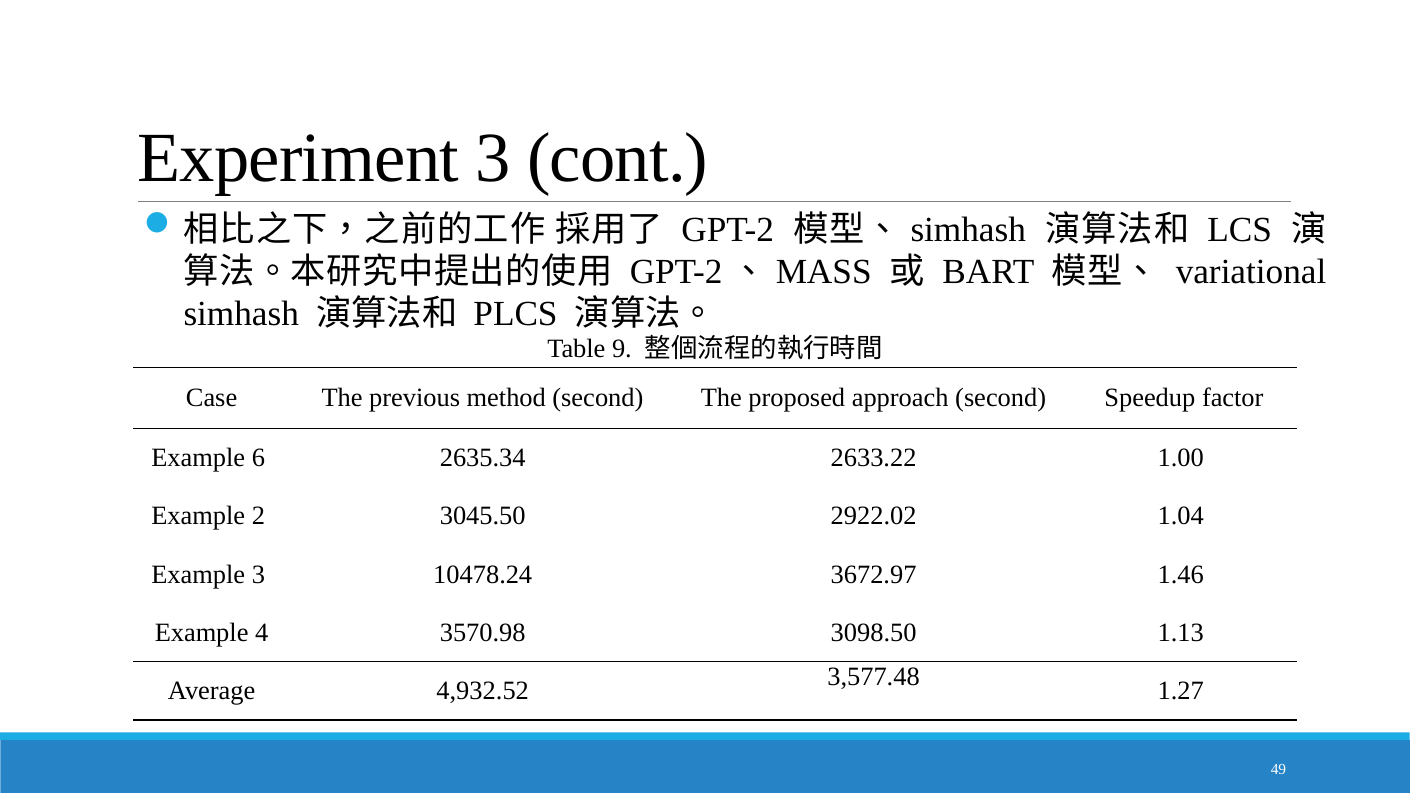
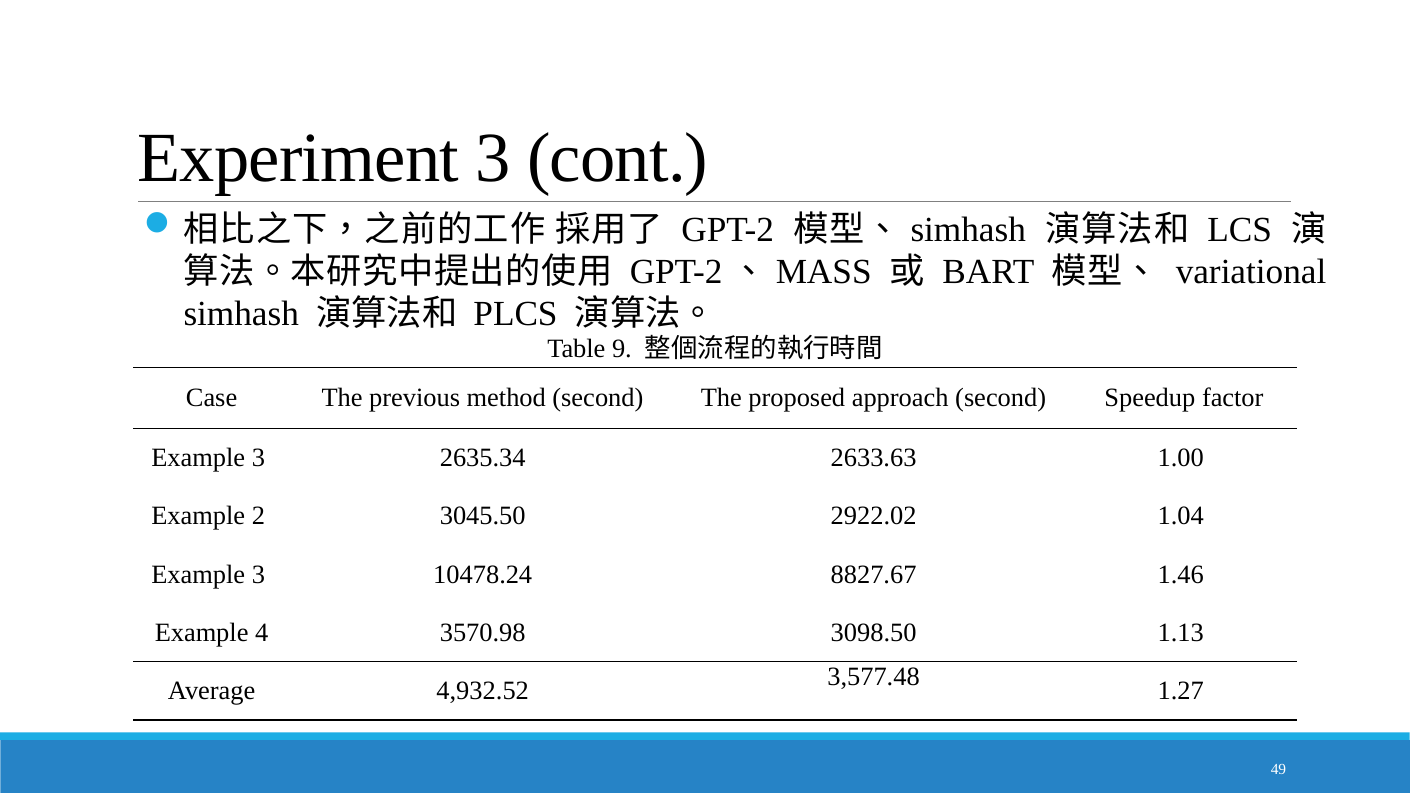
6: 6 -> 3 (259, 458)
2633.22: 2633.22 -> 2633.63 (874, 458)
3672.97: 3672.97 -> 8827.67 (874, 574)
